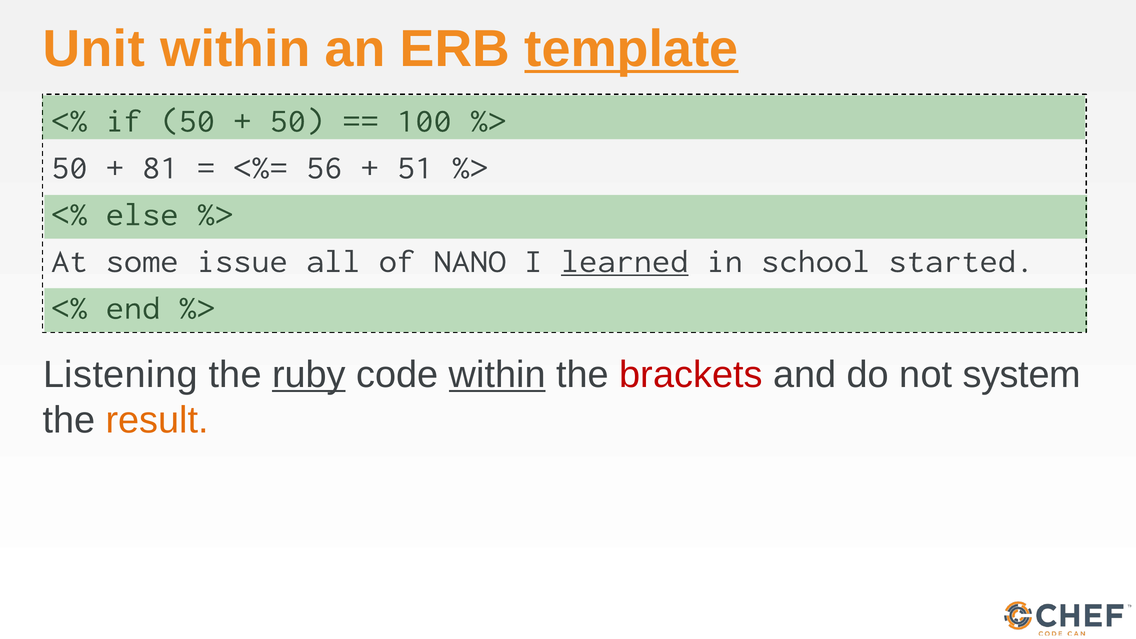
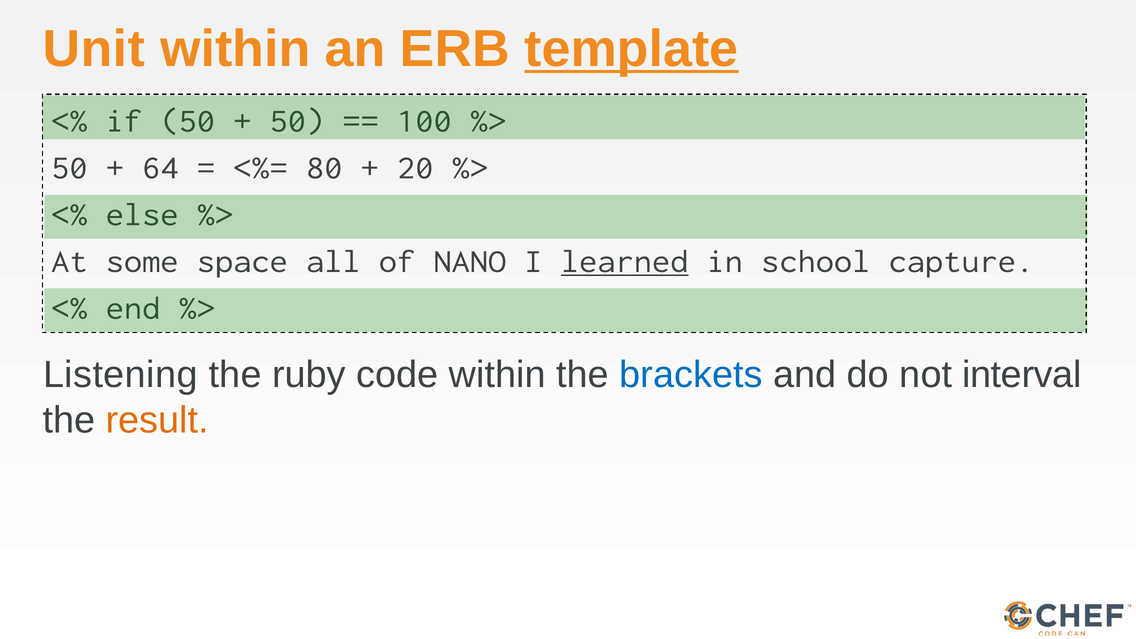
81: 81 -> 64 (160, 167)
56: 56 -> 80 (324, 167)
51: 51 -> 20 (415, 167)
issue: issue -> space (242, 261)
started: started -> capture (961, 261)
ruby underline: present -> none (309, 375)
within underline: present -> none (497, 375)
brackets colour: red -> blue (691, 375)
system: system -> interval (1022, 375)
